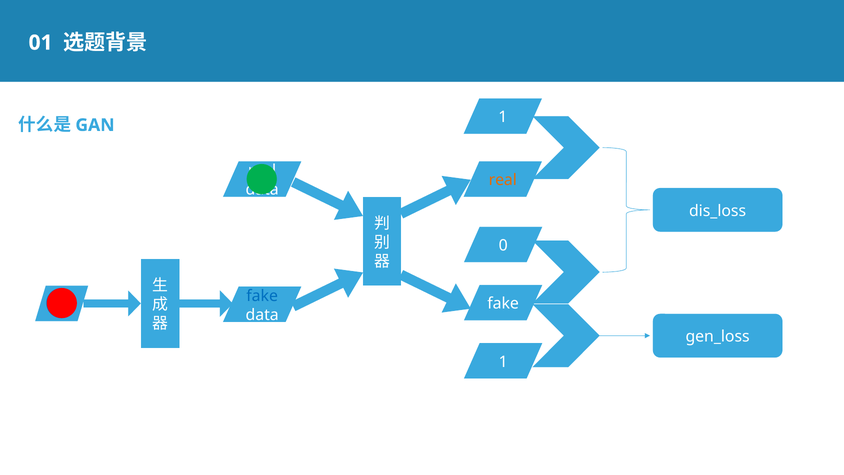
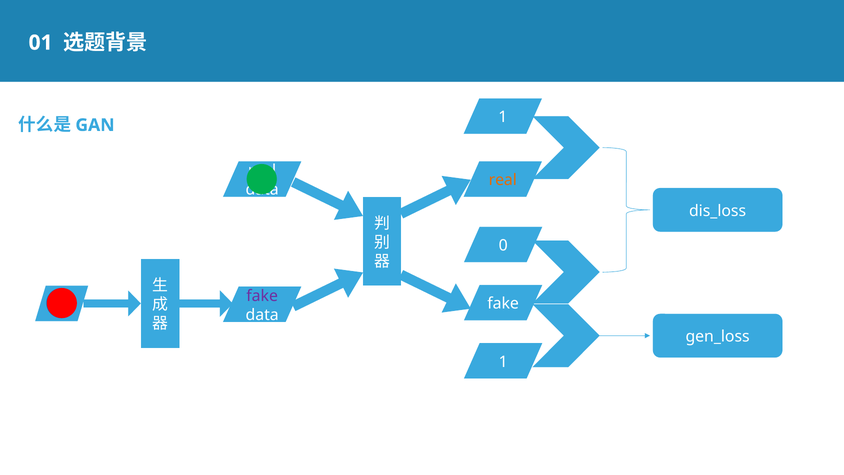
fake colour: blue -> purple (262, 296)
